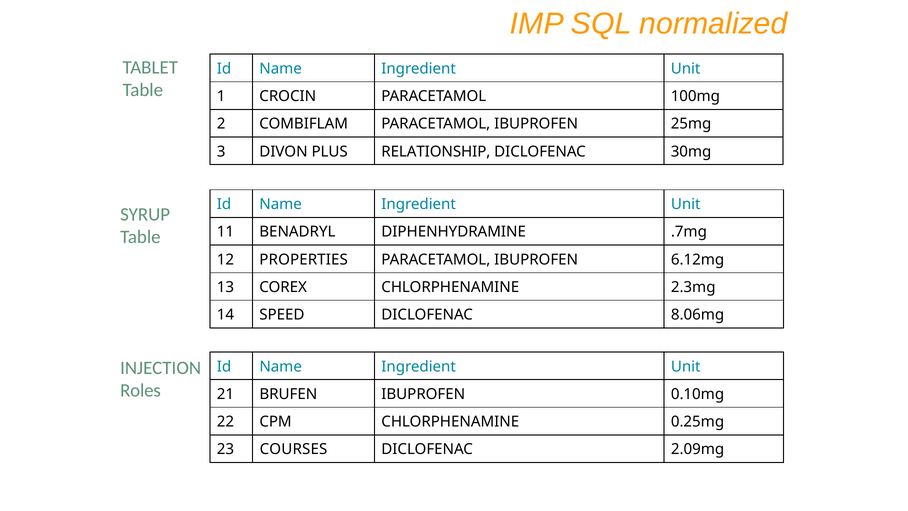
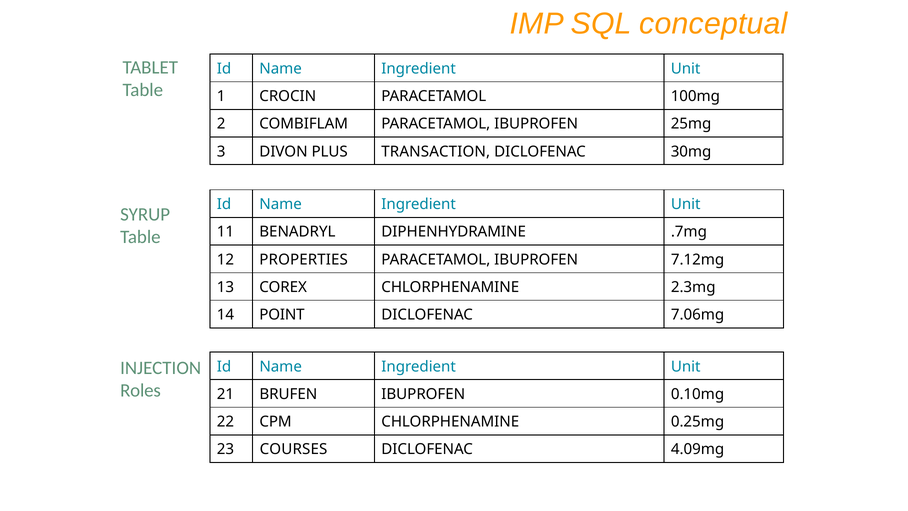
normalized: normalized -> conceptual (713, 24)
RELATIONSHIP: RELATIONSHIP -> TRANSACTION (436, 151)
6.12mg: 6.12mg -> 7.12mg (698, 259)
SPEED: SPEED -> POINT (282, 315)
8.06mg: 8.06mg -> 7.06mg (698, 315)
2.09mg: 2.09mg -> 4.09mg (698, 449)
